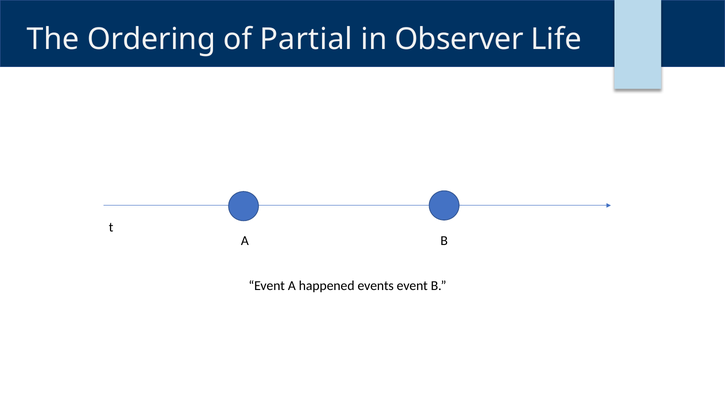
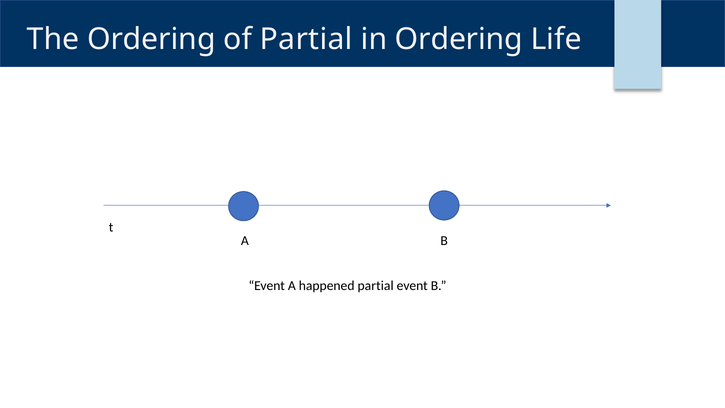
in Observer: Observer -> Ordering (459, 39)
happened events: events -> partial (376, 286)
